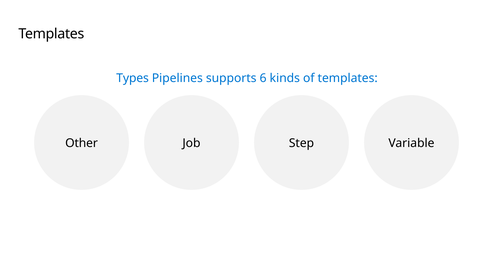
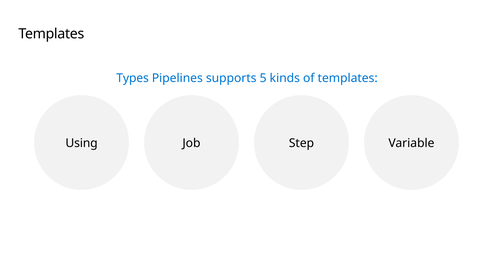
6: 6 -> 5 (263, 78)
Other: Other -> Using (82, 143)
